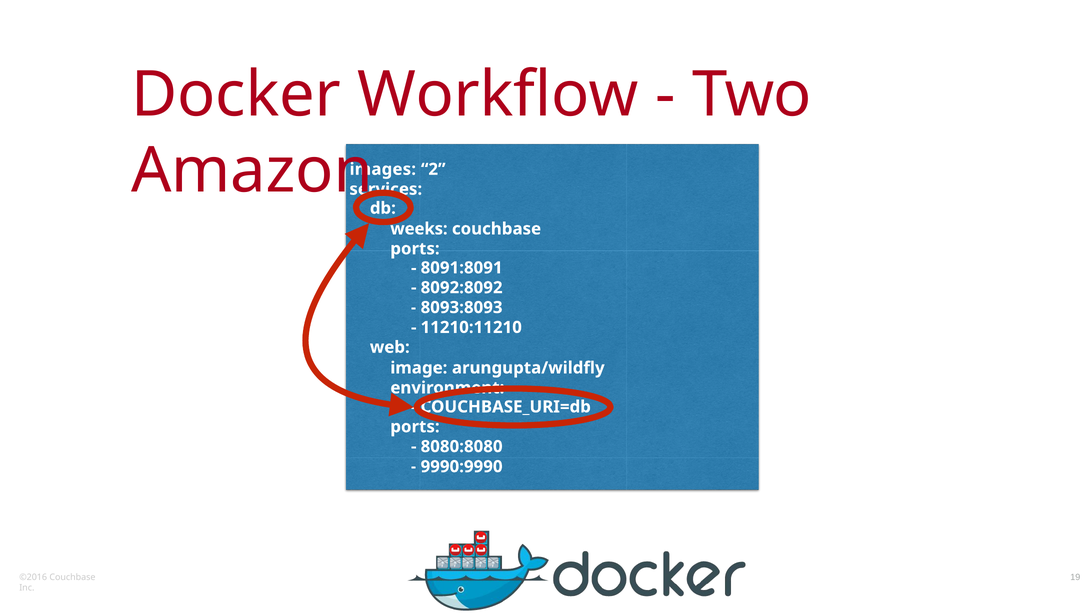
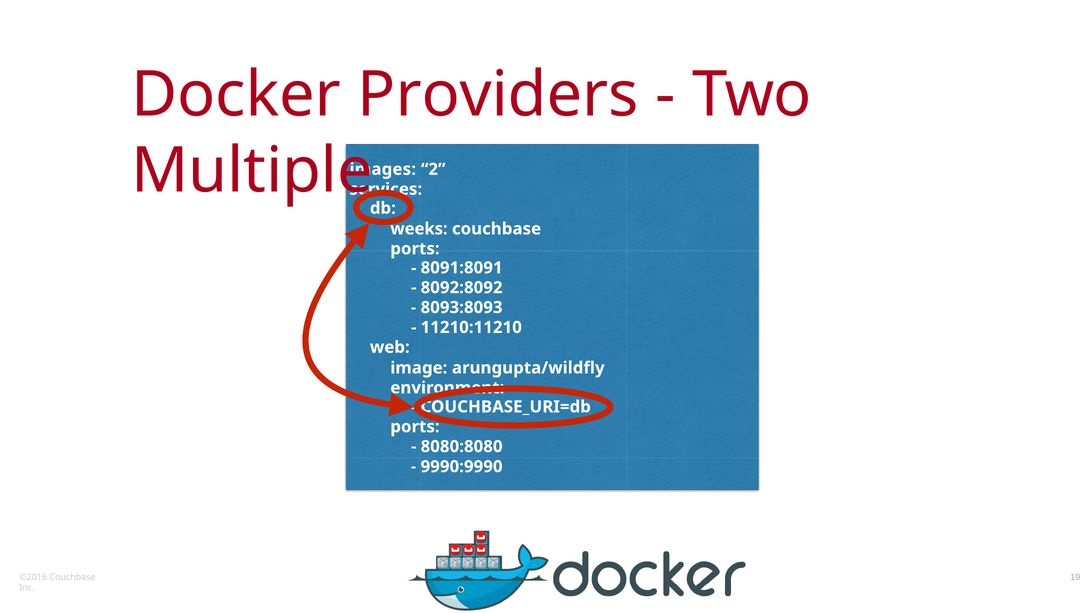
Workﬂow: Workﬂow -> Providers (498, 95)
Amazon: Amazon -> Multiple (252, 171)
